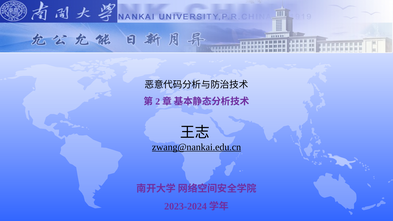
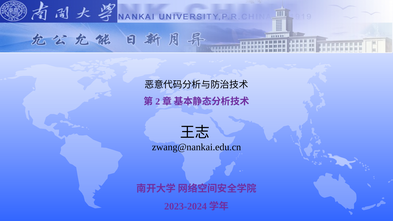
zwang@nankai.edu.cn underline: present -> none (196, 147)
